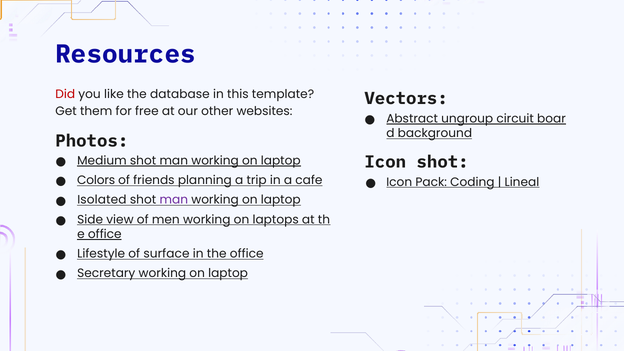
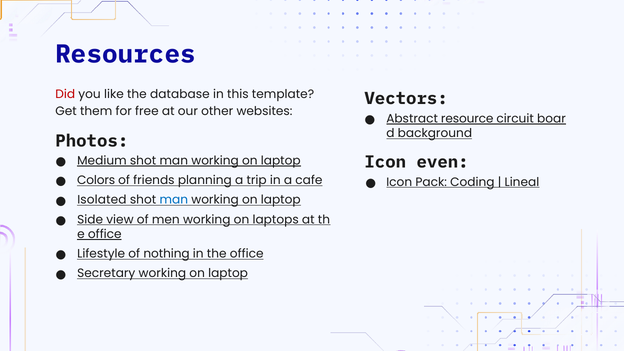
ungroup: ungroup -> resource (467, 119)
Icon shot: shot -> even (443, 162)
man colour: purple -> blue (174, 200)
surface: surface -> nothing (167, 254)
